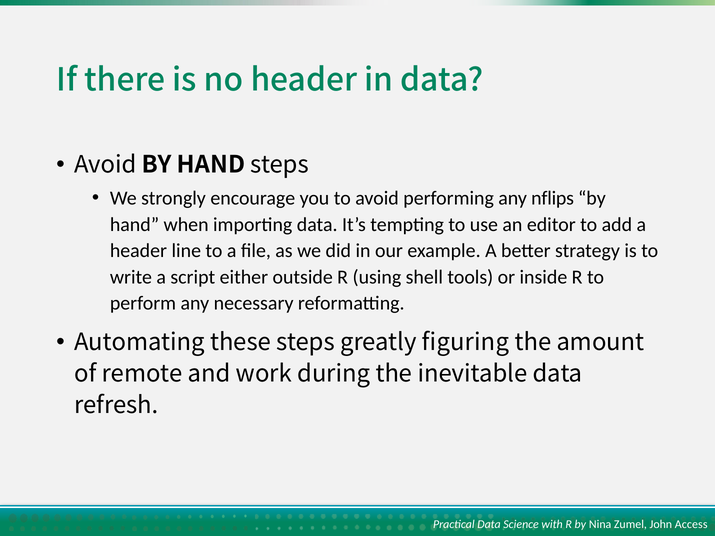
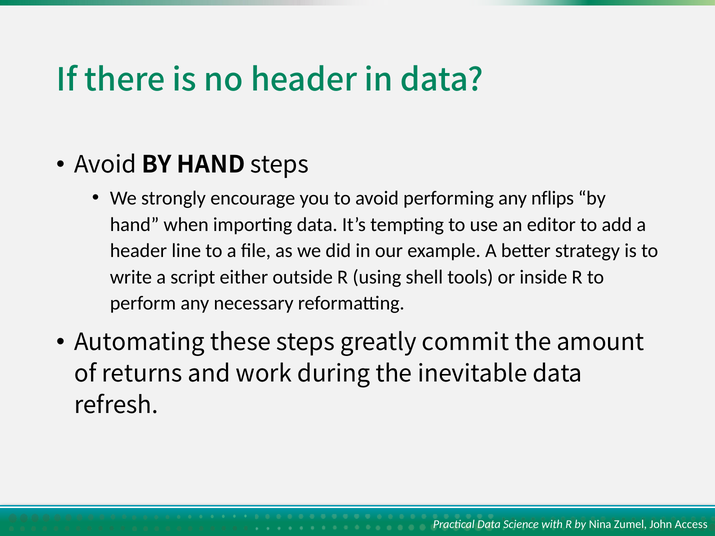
figuring: figuring -> commit (465, 343)
remote: remote -> returns (142, 374)
